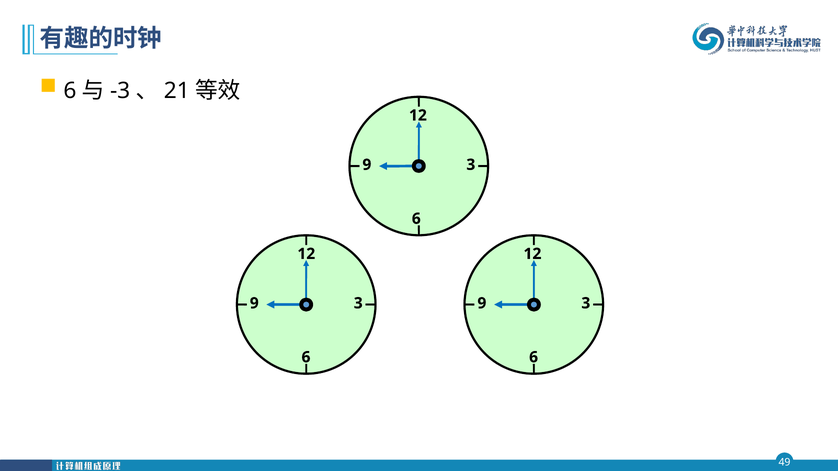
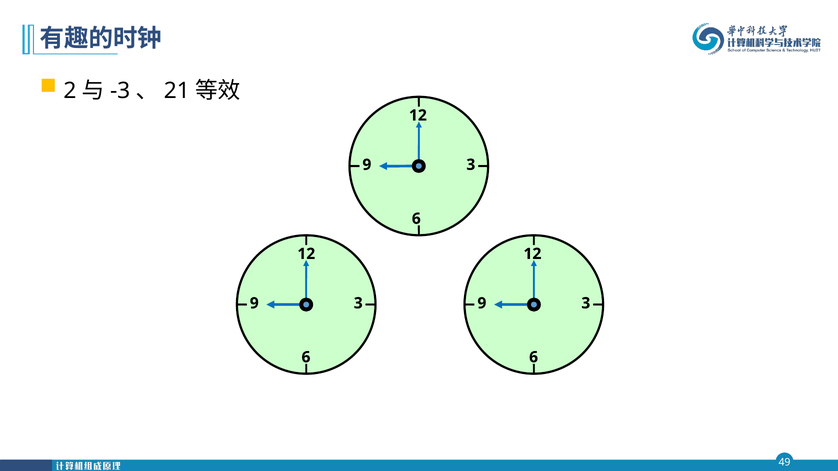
6: 6 -> 2 (70, 91)
